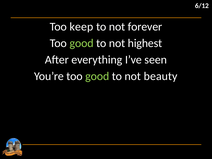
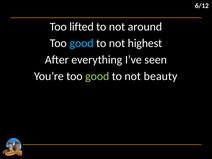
keep: keep -> lifted (82, 27)
forever: forever -> around (145, 27)
good colour: light green -> light blue (82, 43)
